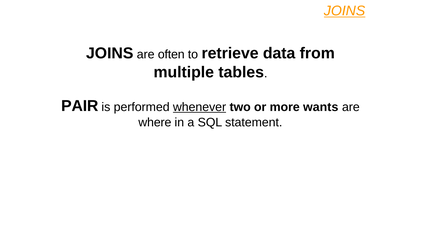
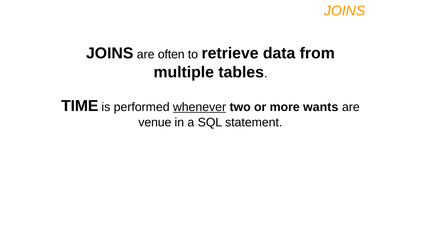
JOINS underline: present -> none (345, 11)
PAIR: PAIR -> TIME (80, 106)
where: where -> venue (155, 122)
